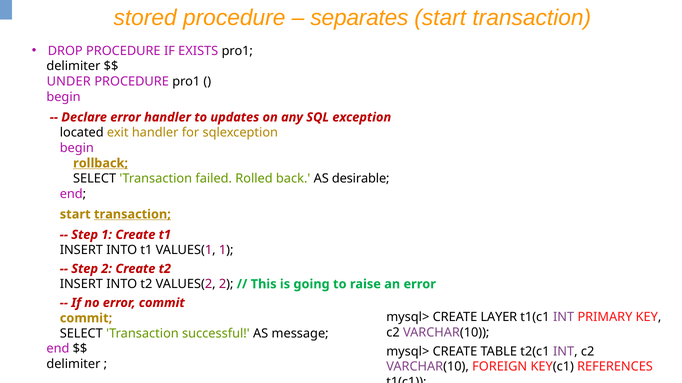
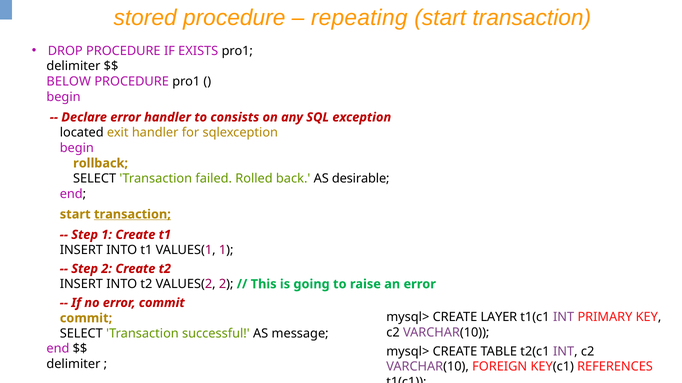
separates: separates -> repeating (359, 18)
UNDER: UNDER -> BELOW (69, 82)
updates: updates -> consists (235, 117)
rollback underline: present -> none (101, 163)
